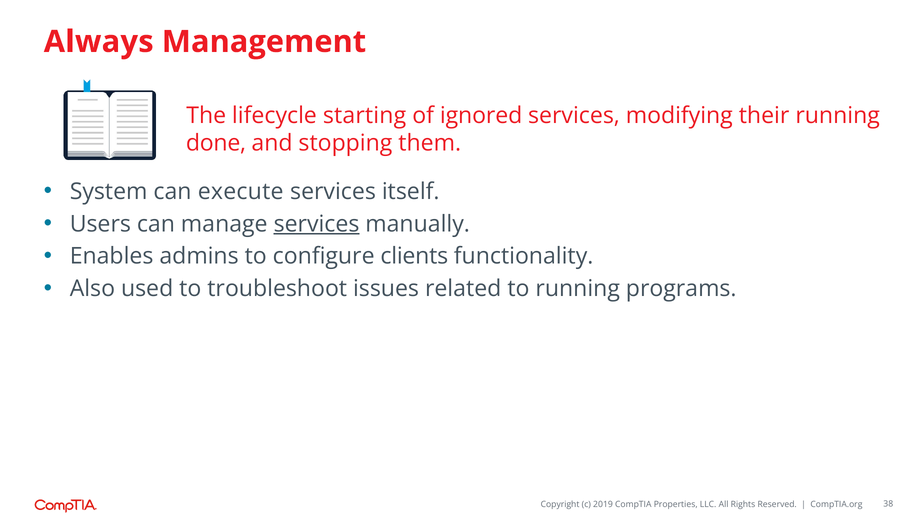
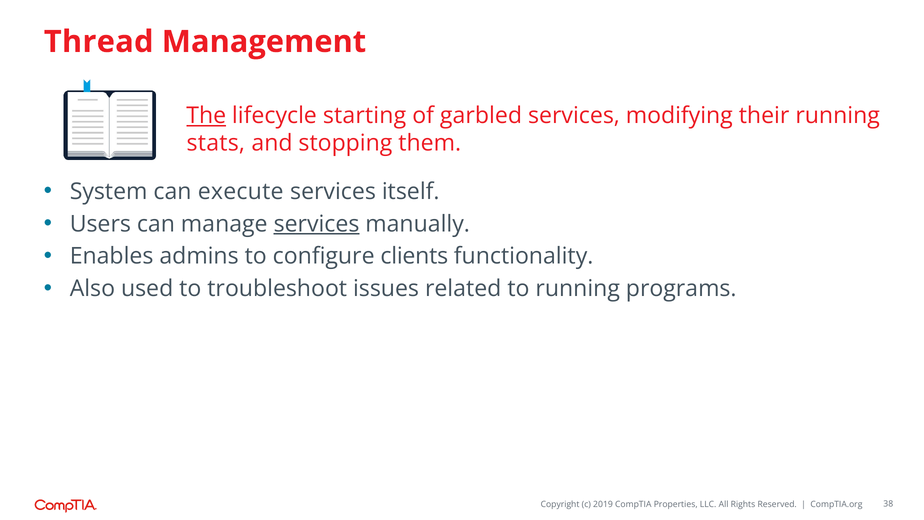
Always: Always -> Thread (99, 42)
The underline: none -> present (206, 116)
ignored: ignored -> garbled (481, 116)
done: done -> stats (216, 143)
